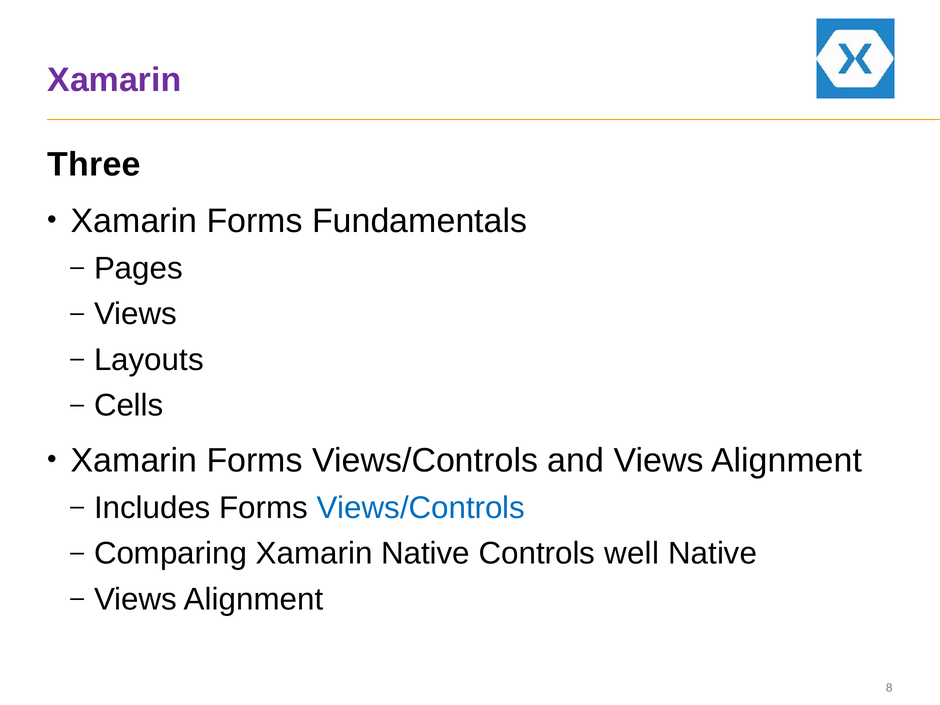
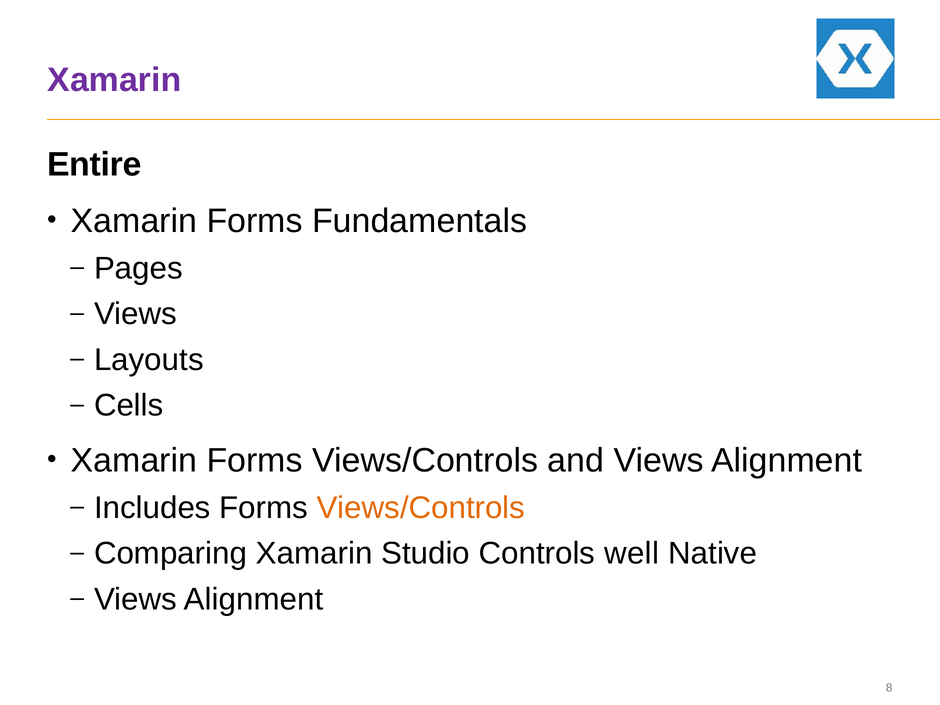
Three: Three -> Entire (94, 165)
Views/Controls colour: blue -> orange (421, 508)
Xamarin Native: Native -> Studio (426, 554)
